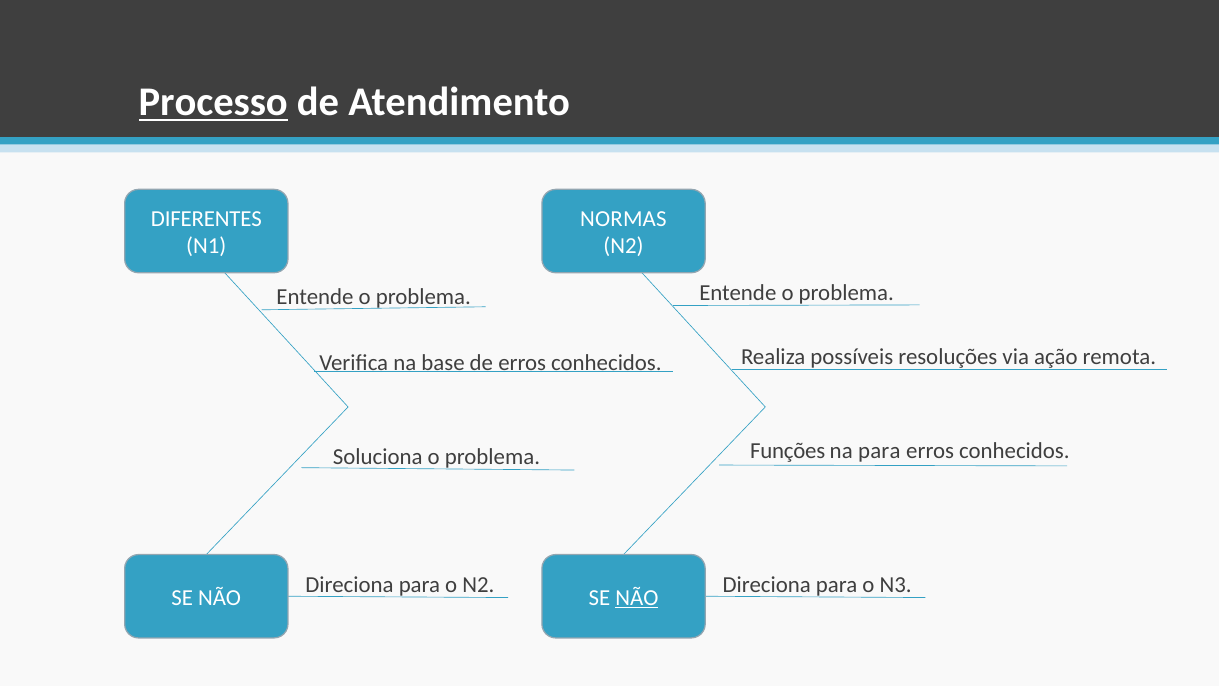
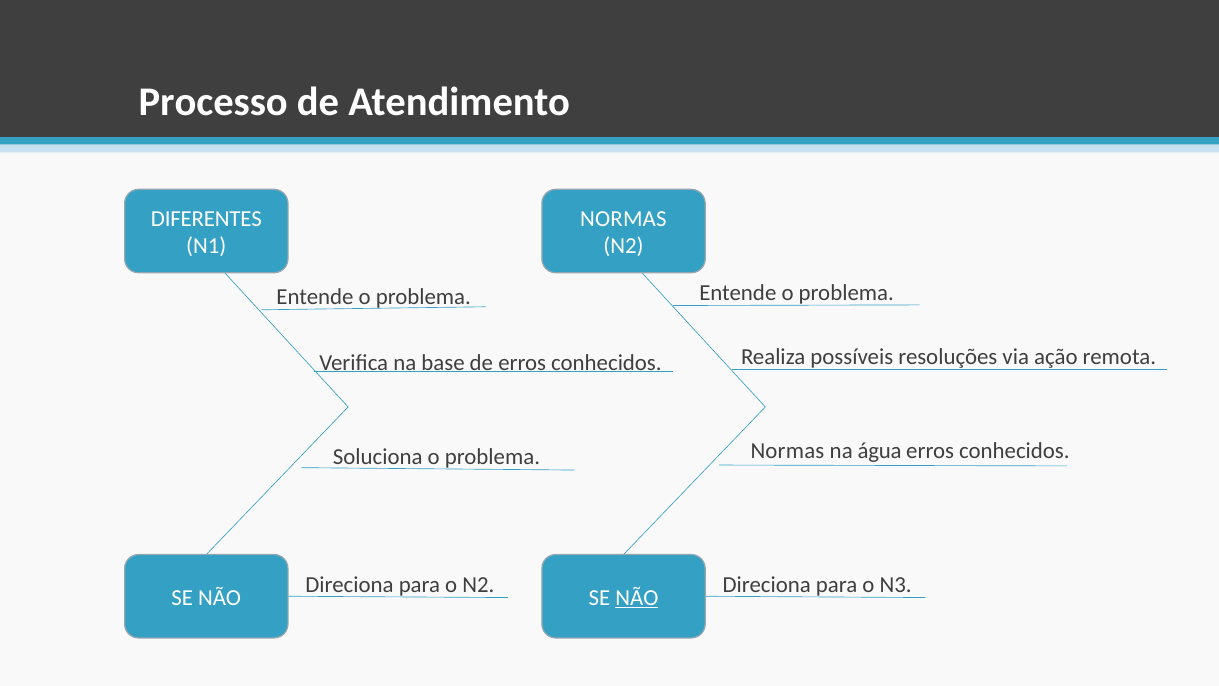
Processo underline: present -> none (213, 102)
Funções: Funções -> Normas (787, 451)
na para: para -> água (880, 451)
